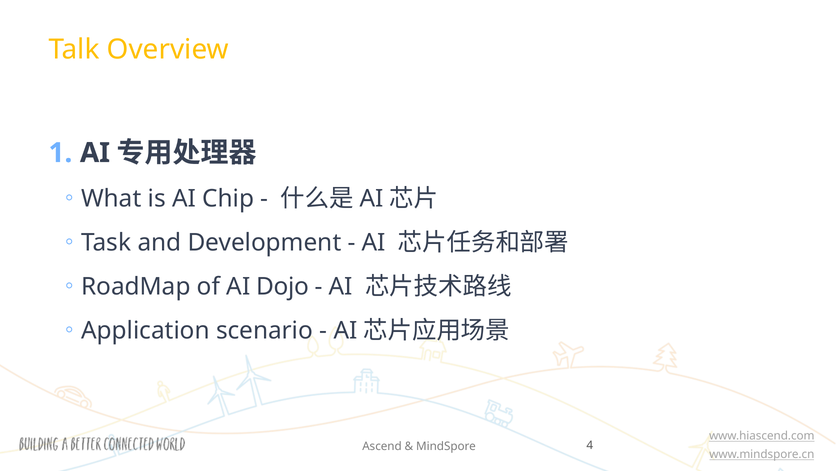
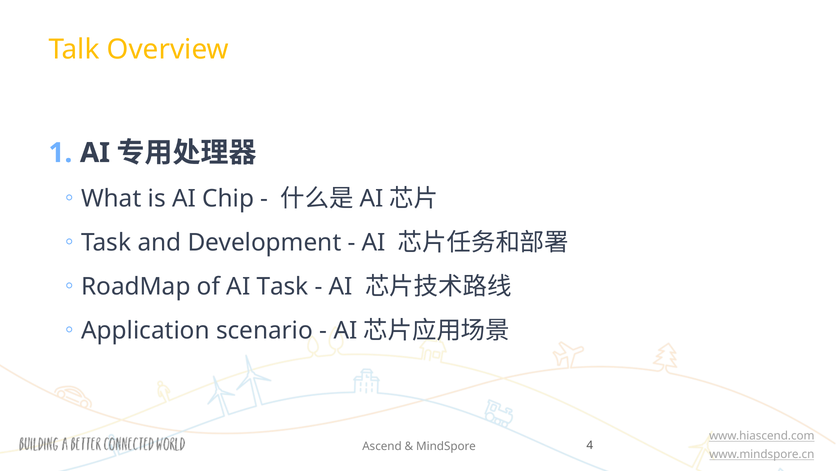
AI Dojo: Dojo -> Task (283, 287)
